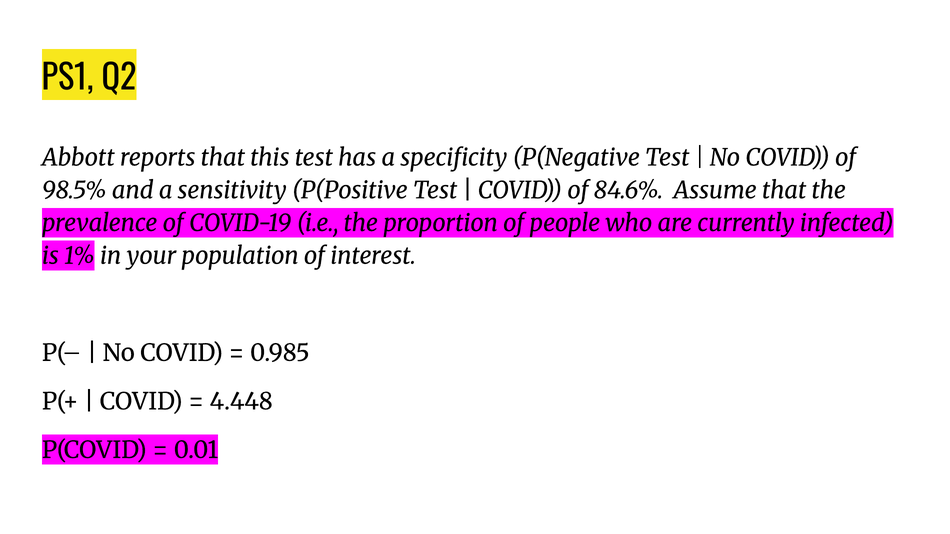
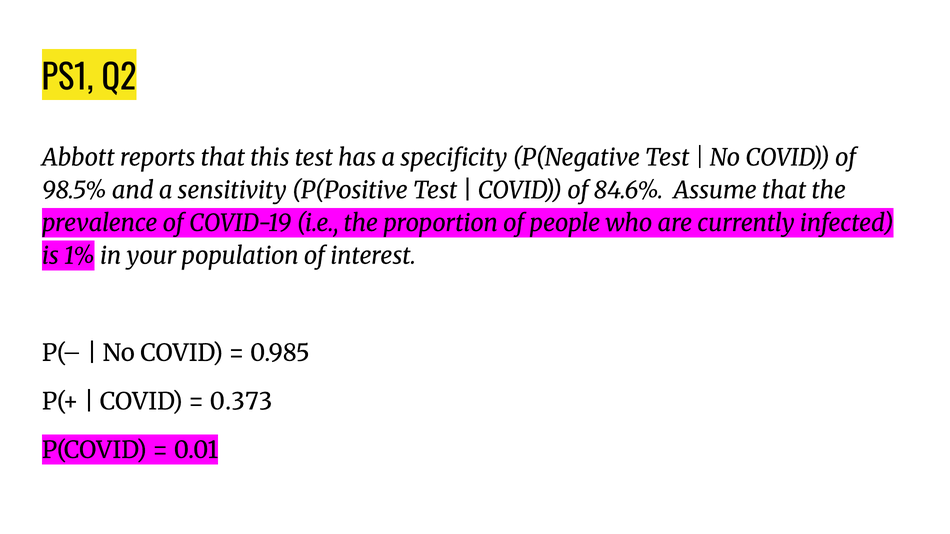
4.448: 4.448 -> 0.373 (241, 402)
